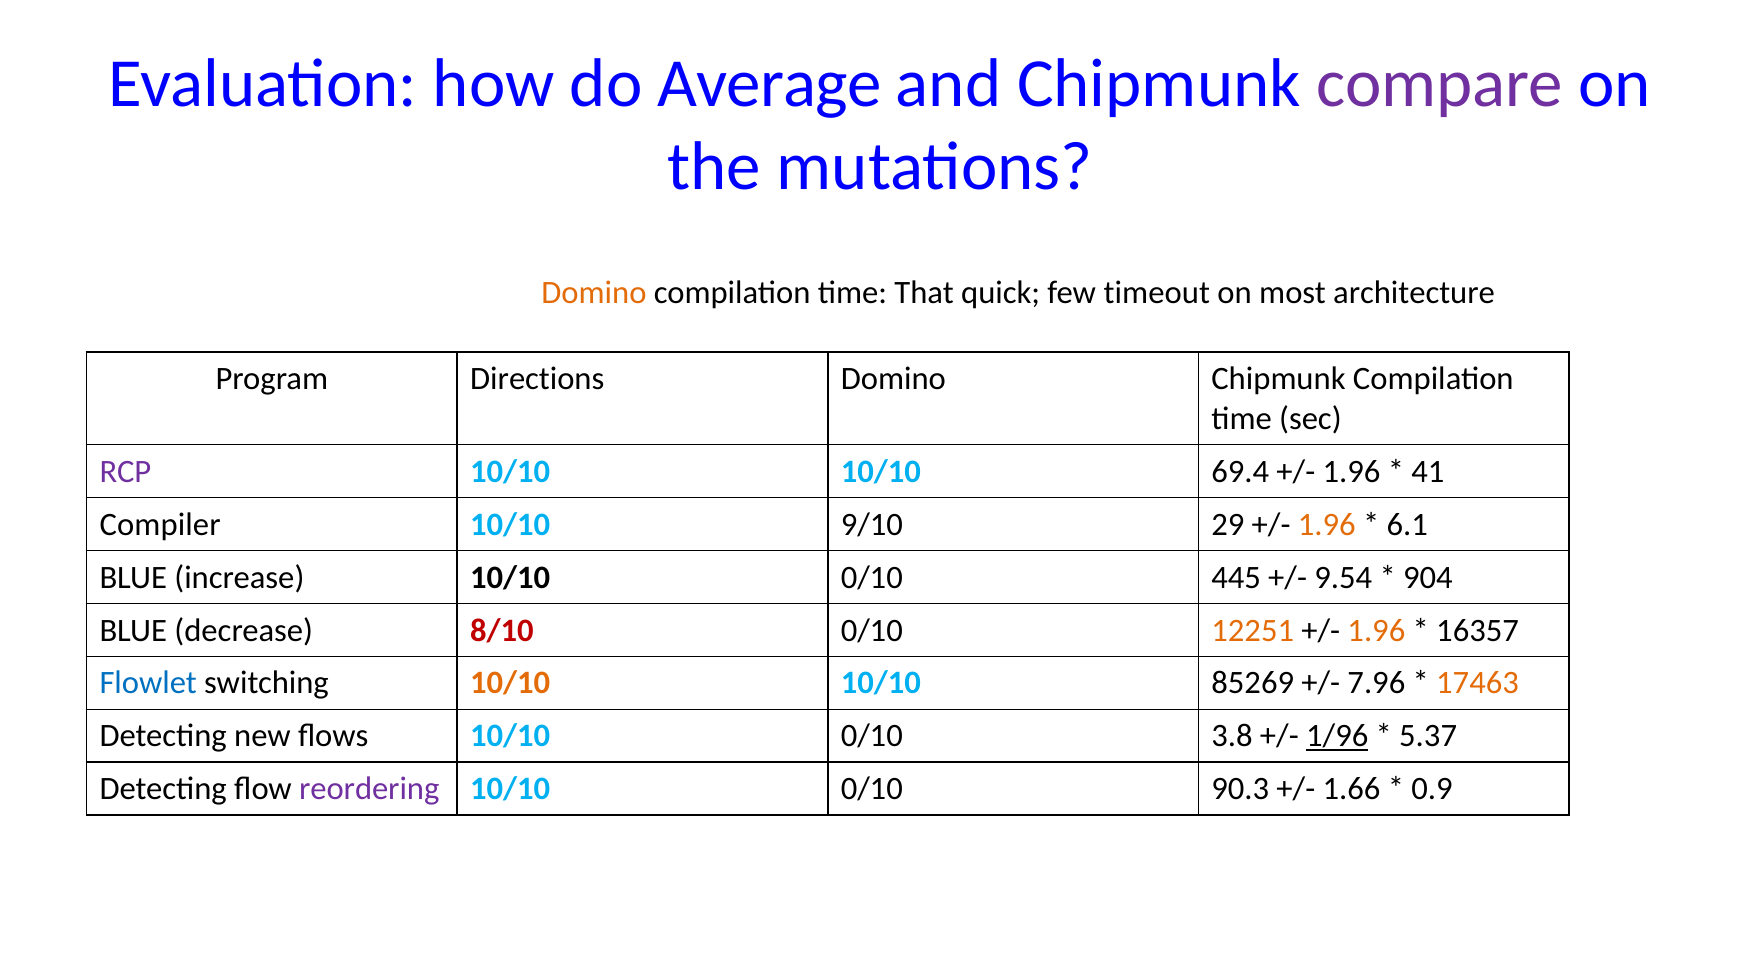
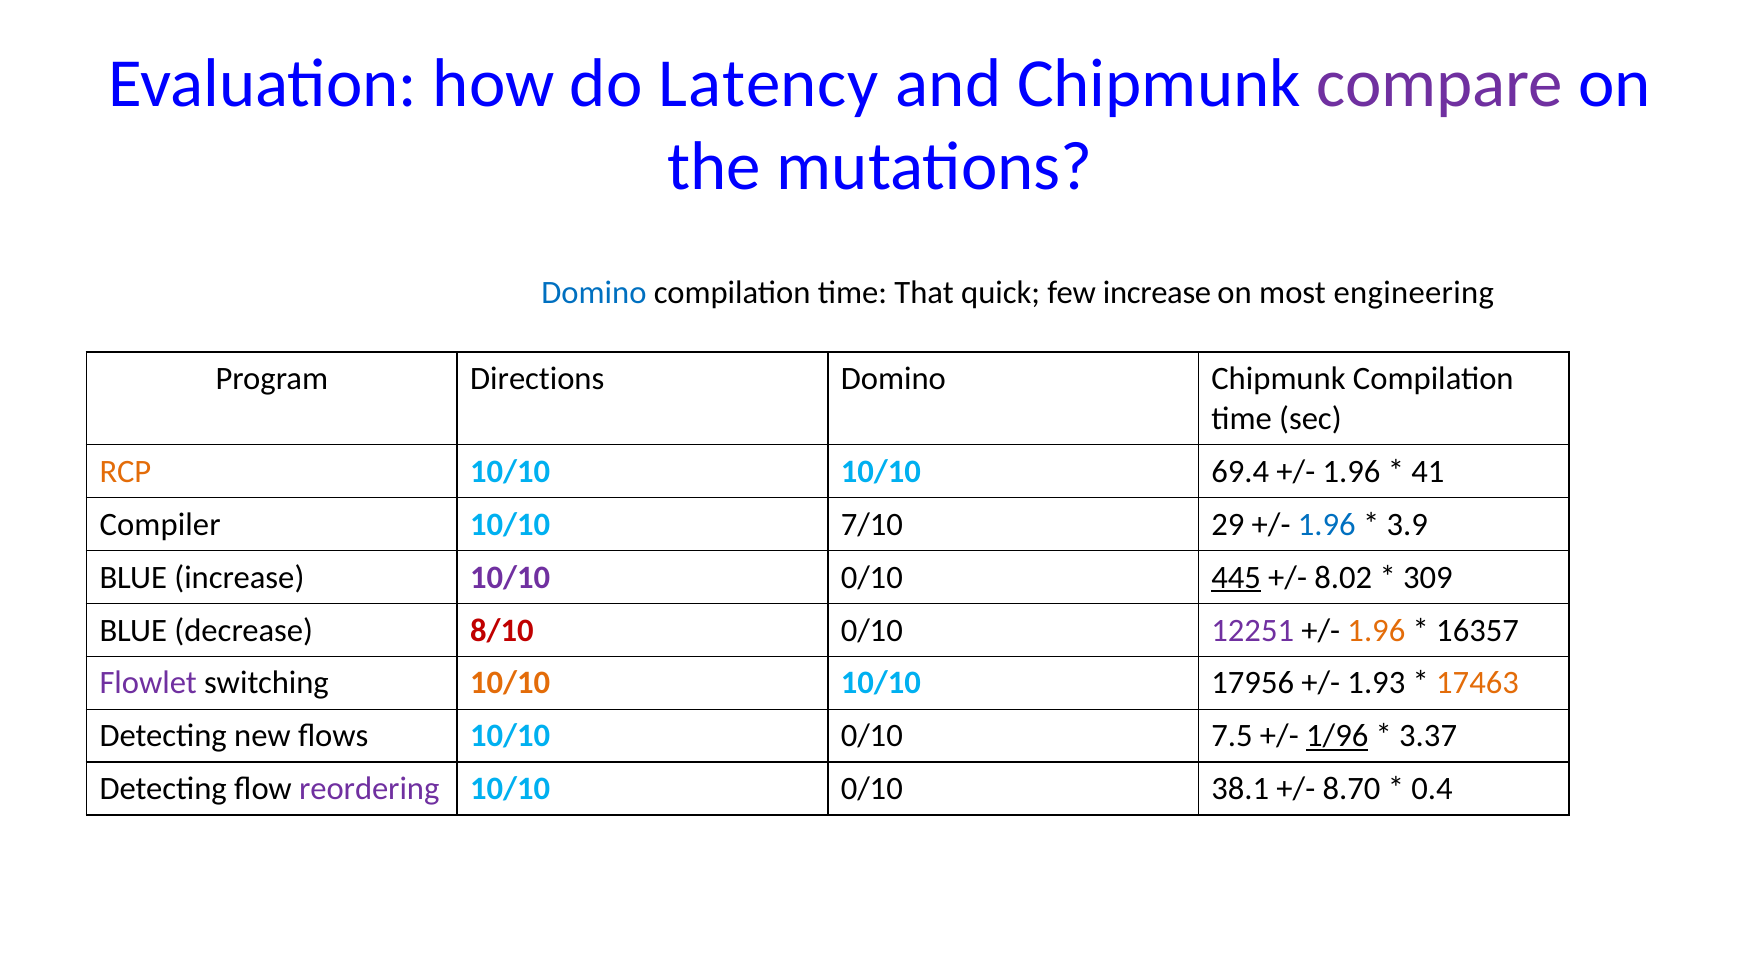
Average: Average -> Latency (769, 84)
Domino colour: orange -> blue (594, 293)
few timeout: timeout -> increase (1157, 293)
architecture: architecture -> engineering (1414, 293)
RCP colour: purple -> orange (125, 472)
9/10: 9/10 -> 7/10 (872, 525)
1.96 colour: orange -> blue (1327, 525)
6.1: 6.1 -> 3.9 (1407, 525)
10/10 colour: black -> purple (510, 578)
445 underline: none -> present (1236, 578)
9.54: 9.54 -> 8.02 (1343, 578)
904: 904 -> 309 (1428, 578)
12251 colour: orange -> purple (1253, 630)
Flowlet colour: blue -> purple (148, 683)
85269: 85269 -> 17956 (1253, 683)
7.96: 7.96 -> 1.93 (1376, 683)
3.8: 3.8 -> 7.5 (1232, 736)
5.37: 5.37 -> 3.37 (1428, 736)
90.3: 90.3 -> 38.1 (1240, 789)
1.66: 1.66 -> 8.70 (1352, 789)
0.9: 0.9 -> 0.4 (1432, 789)
